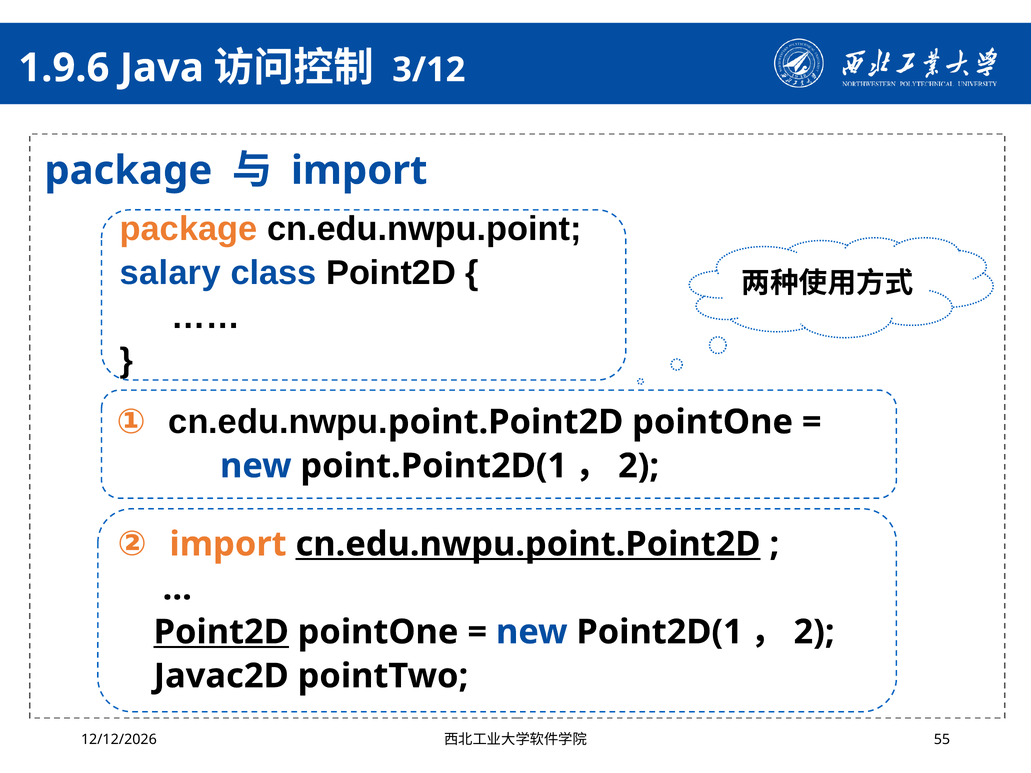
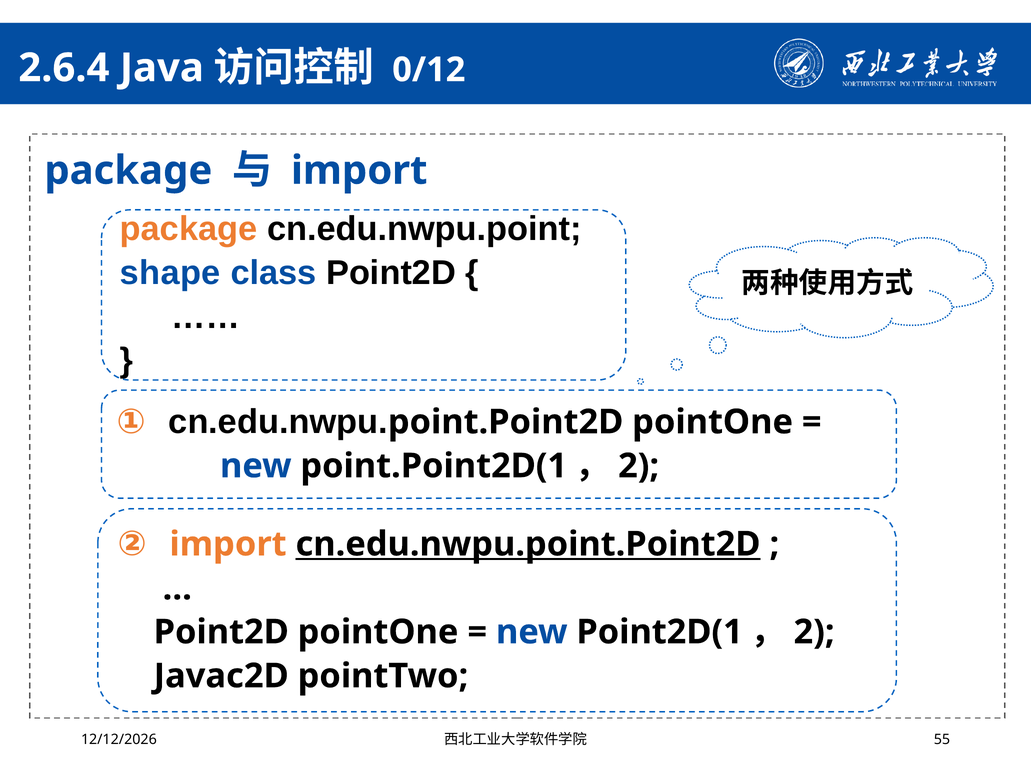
1.9.6: 1.9.6 -> 2.6.4 (64, 68)
3/12: 3/12 -> 0/12 (429, 70)
salary: salary -> shape (170, 273)
Point2D underline: present -> none (221, 632)
